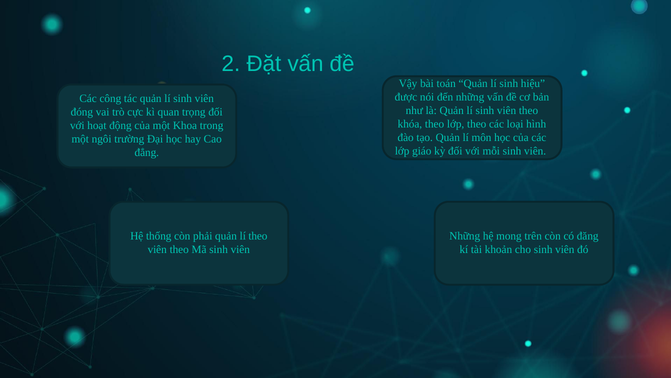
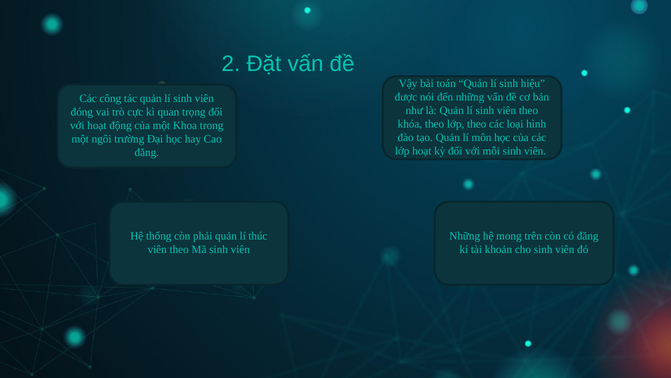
lớp giáo: giáo -> hoạt (422, 151)
lí theo: theo -> thúc (258, 236)
